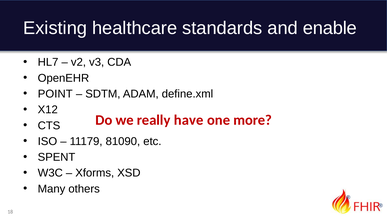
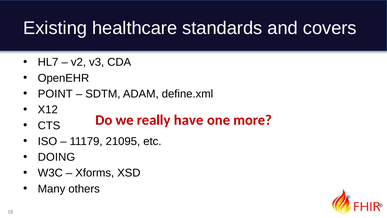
enable: enable -> covers (330, 28)
81090: 81090 -> 21095 (123, 141)
SPENT: SPENT -> DOING (56, 157)
